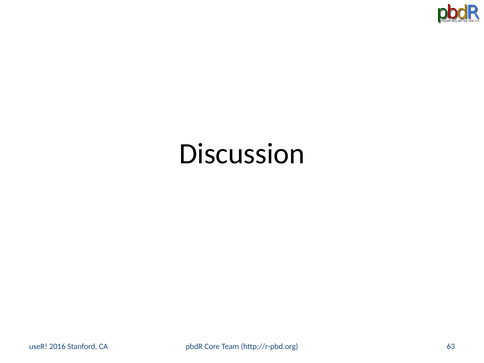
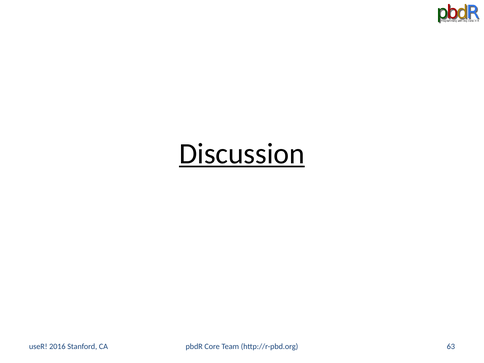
Discussion underline: none -> present (242, 154)
